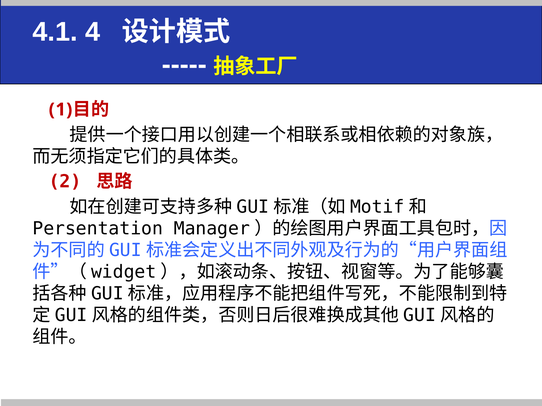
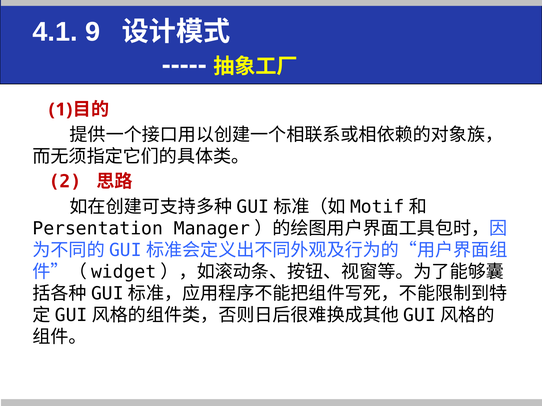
4: 4 -> 9 (93, 32)
